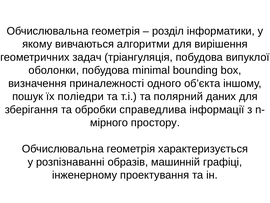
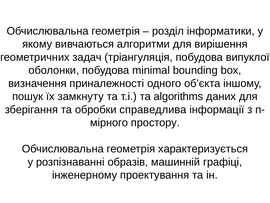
поліедри: поліедри -> замкнуту (81, 96)
полярний: полярний -> algorithms (178, 96)
